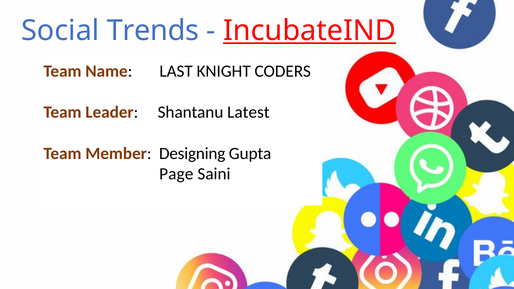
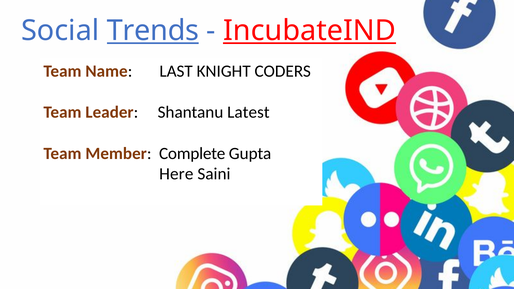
Trends underline: none -> present (153, 31)
Designing: Designing -> Complete (192, 153)
Page: Page -> Here (176, 174)
